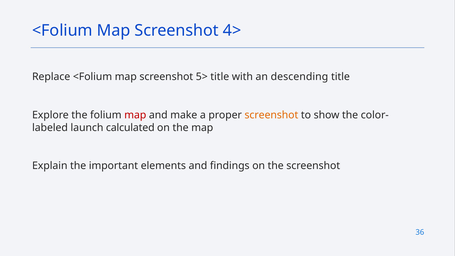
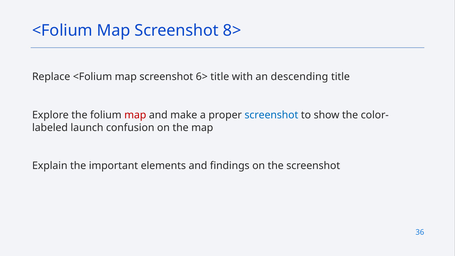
4>: 4> -> 8> (232, 30)
5>: 5> -> 6> (202, 77)
screenshot colour: orange -> blue (271, 115)
calculated: calculated -> confusion (130, 128)
